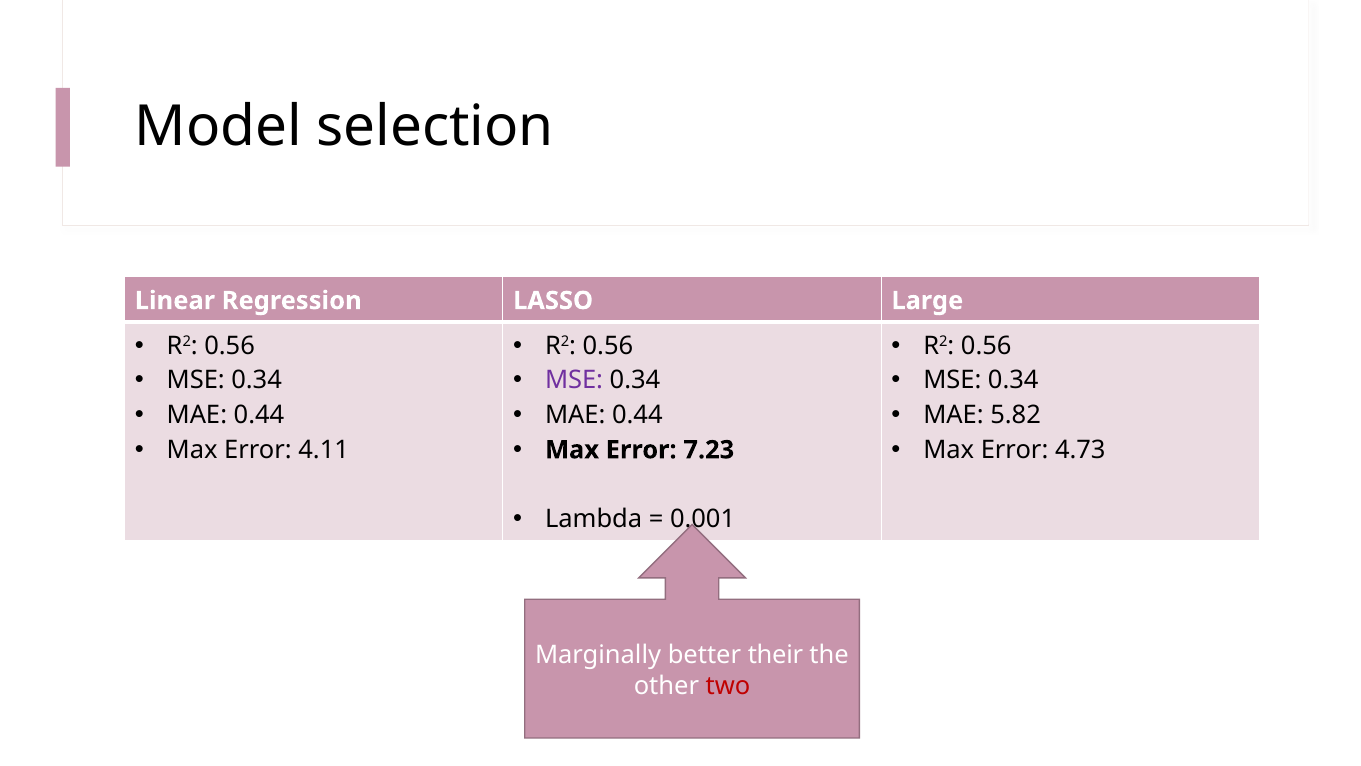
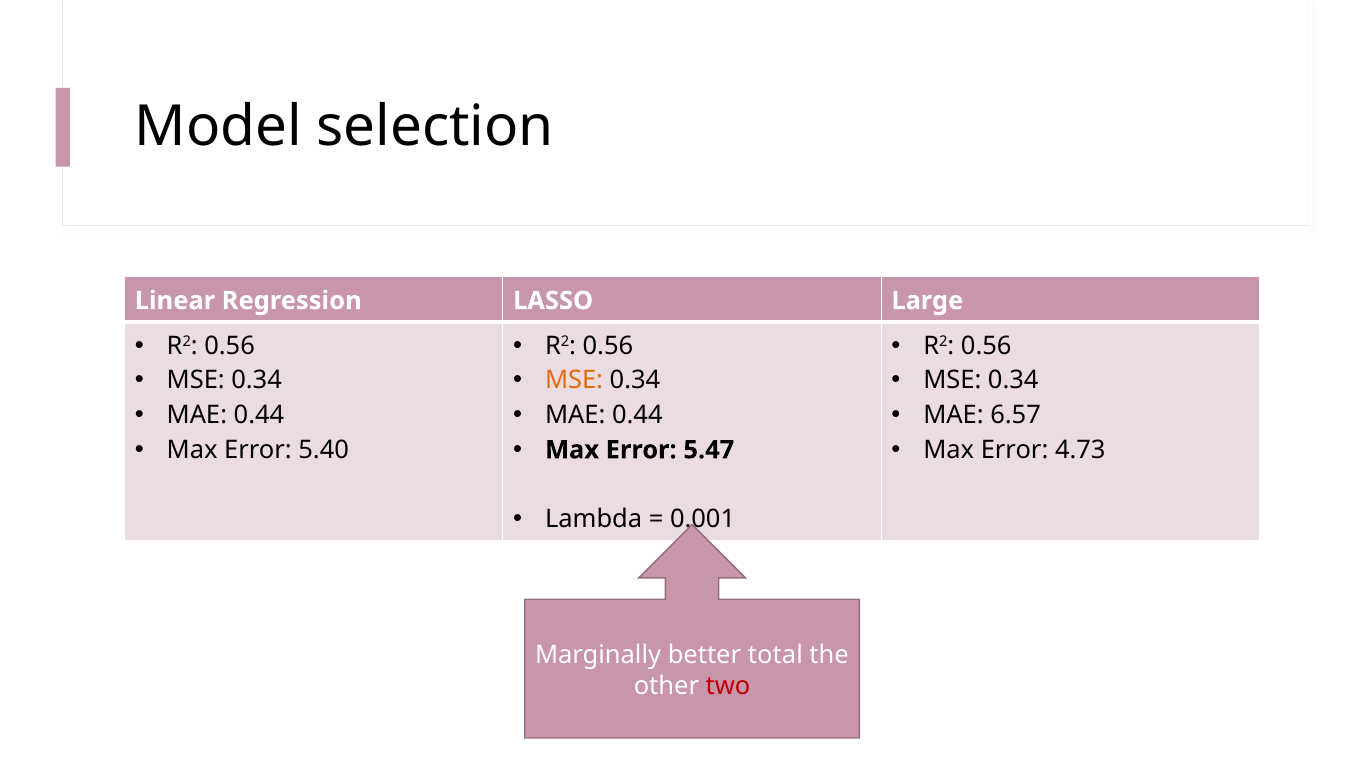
MSE colour: purple -> orange (574, 380)
5.82: 5.82 -> 6.57 (1016, 415)
4.11: 4.11 -> 5.40 (324, 450)
7.23: 7.23 -> 5.47 (709, 450)
their: their -> total (775, 655)
